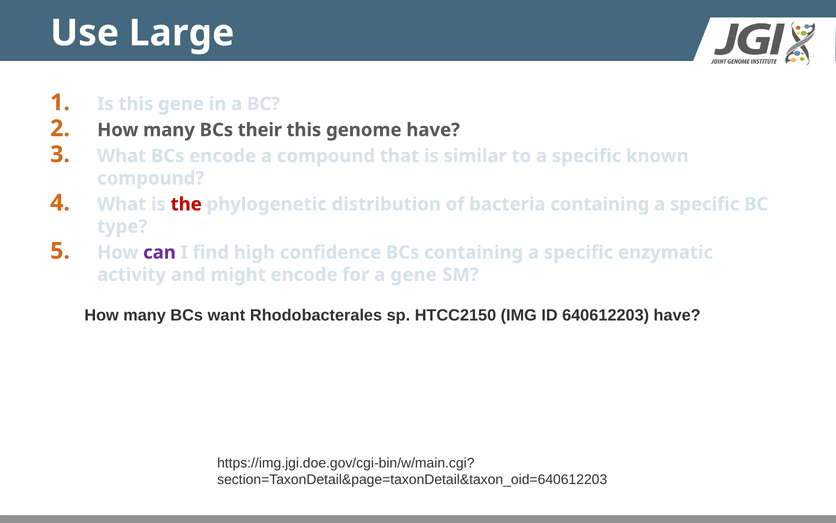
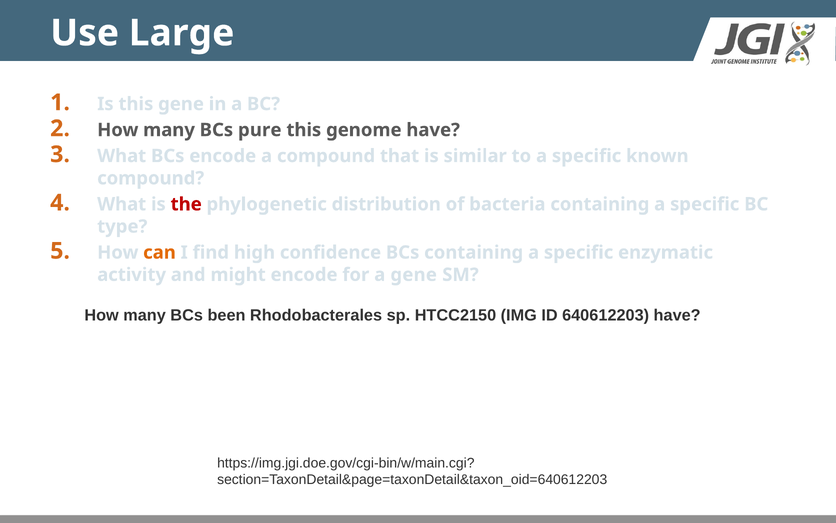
their: their -> pure (260, 130)
can colour: purple -> orange (159, 252)
want: want -> been (226, 315)
